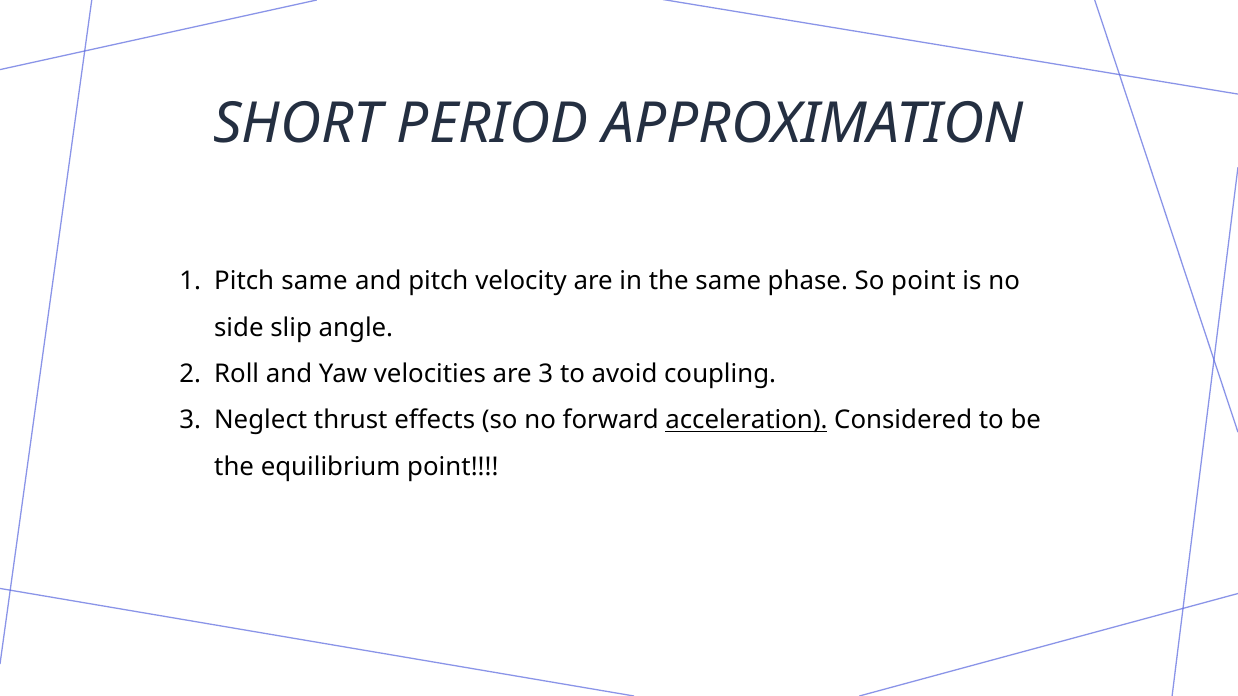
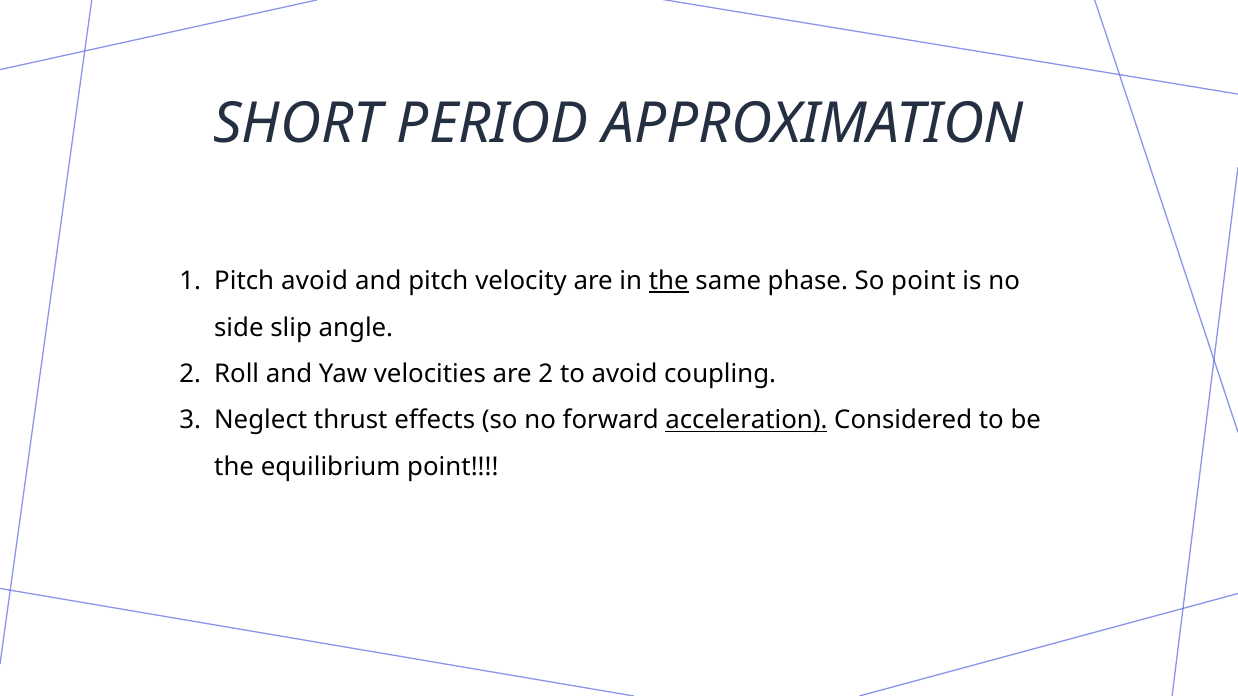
Pitch same: same -> avoid (315, 281)
the underline: none -> present (669, 281)
are 3: 3 -> 2 (546, 374)
